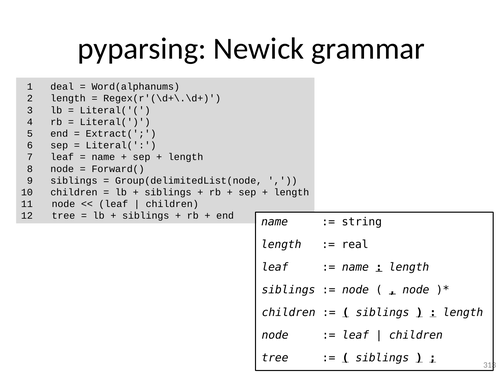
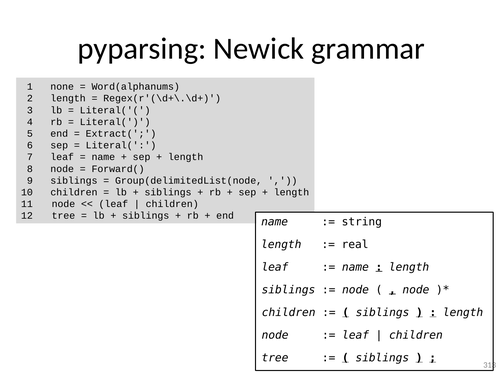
deal: deal -> none (62, 87)
